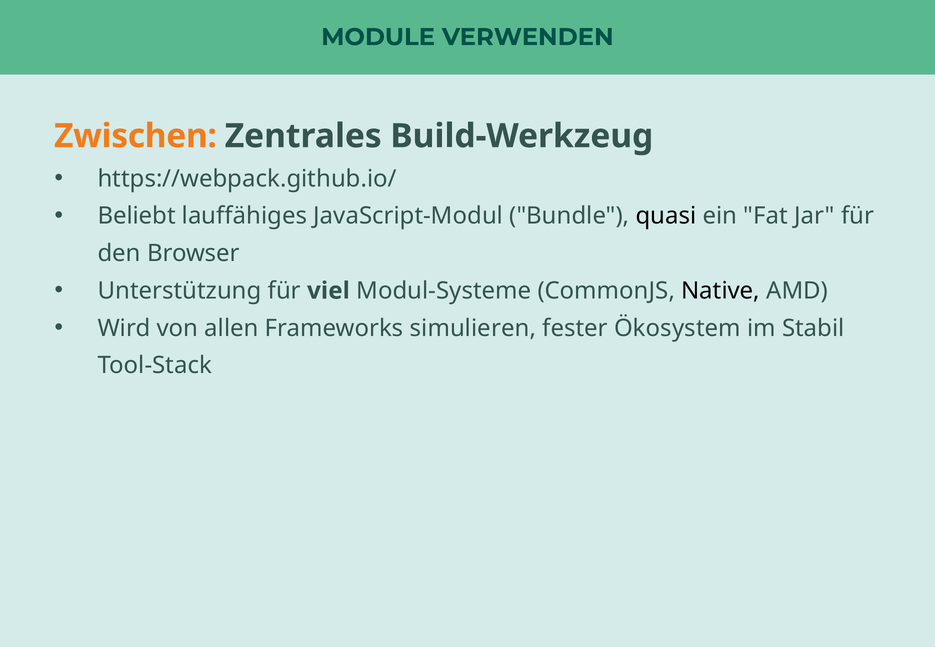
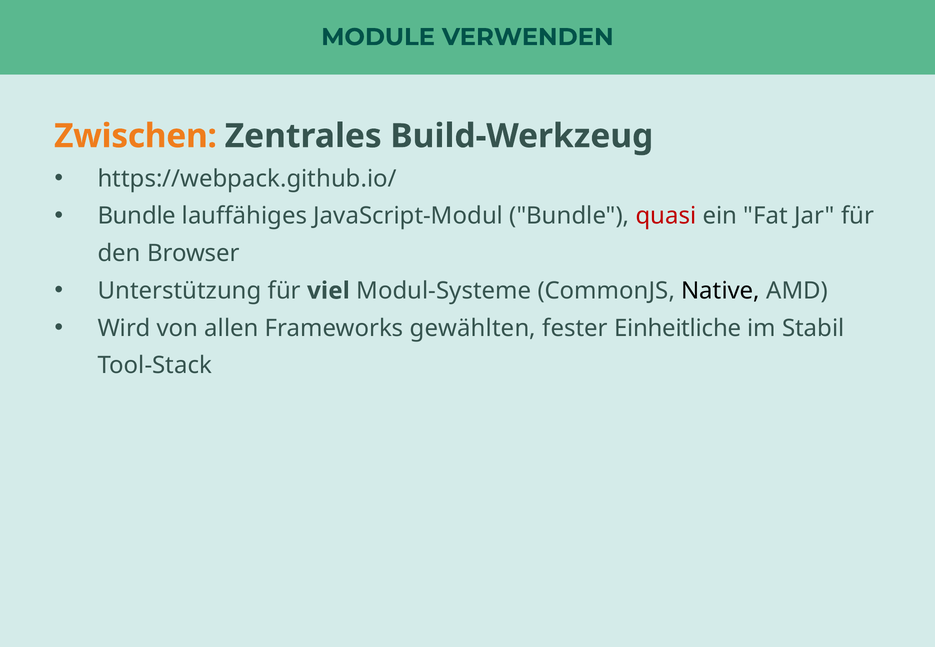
Beliebt: Beliebt -> Bundle (137, 216)
quasi colour: black -> red (666, 216)
simulieren: simulieren -> gewählten (473, 328)
Ökosystem: Ökosystem -> Einheitliche (678, 328)
